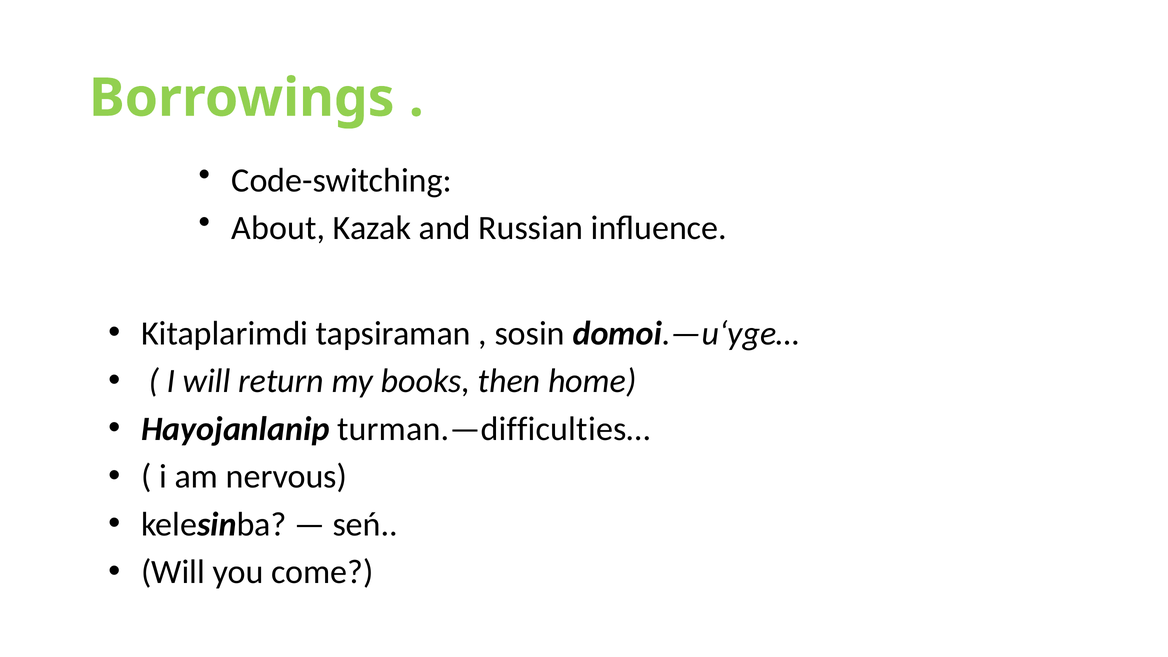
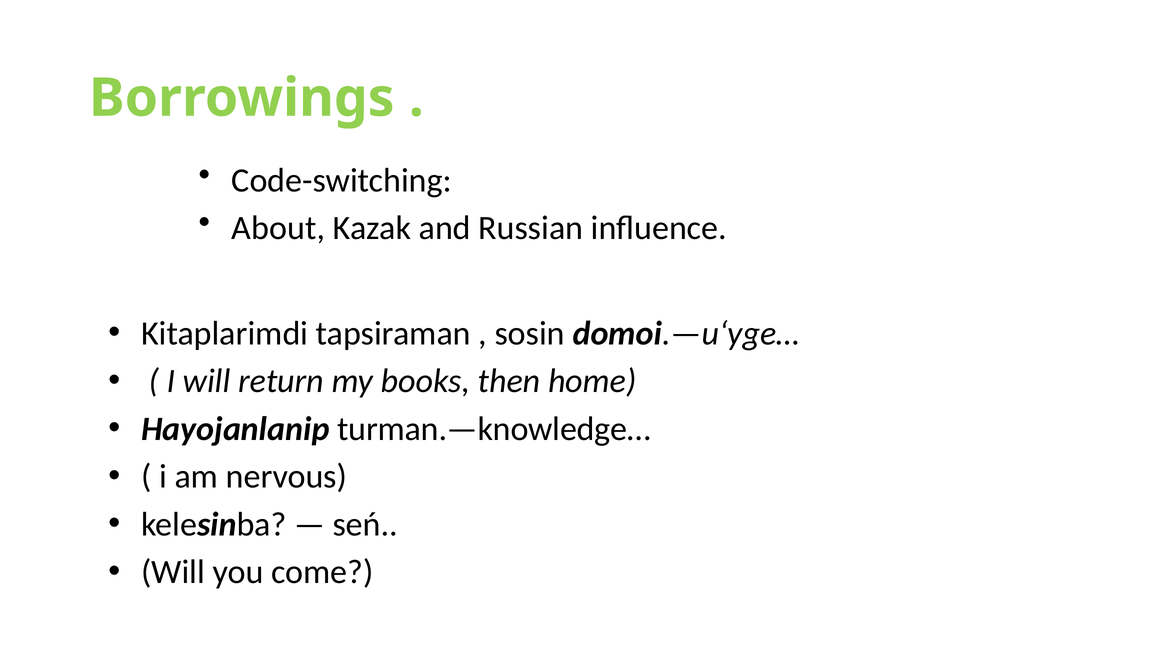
turman.—difficulties…: turman.—difficulties… -> turman.—knowledge… (494, 429)
